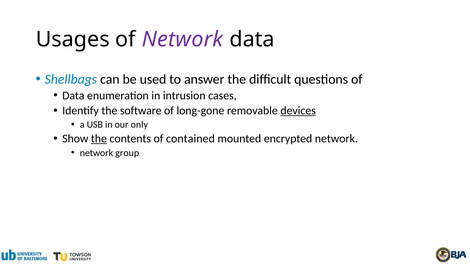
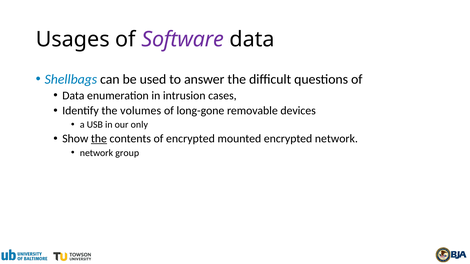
of Network: Network -> Software (183, 39)
software: software -> volumes (141, 111)
devices underline: present -> none (298, 111)
of contained: contained -> encrypted (190, 139)
